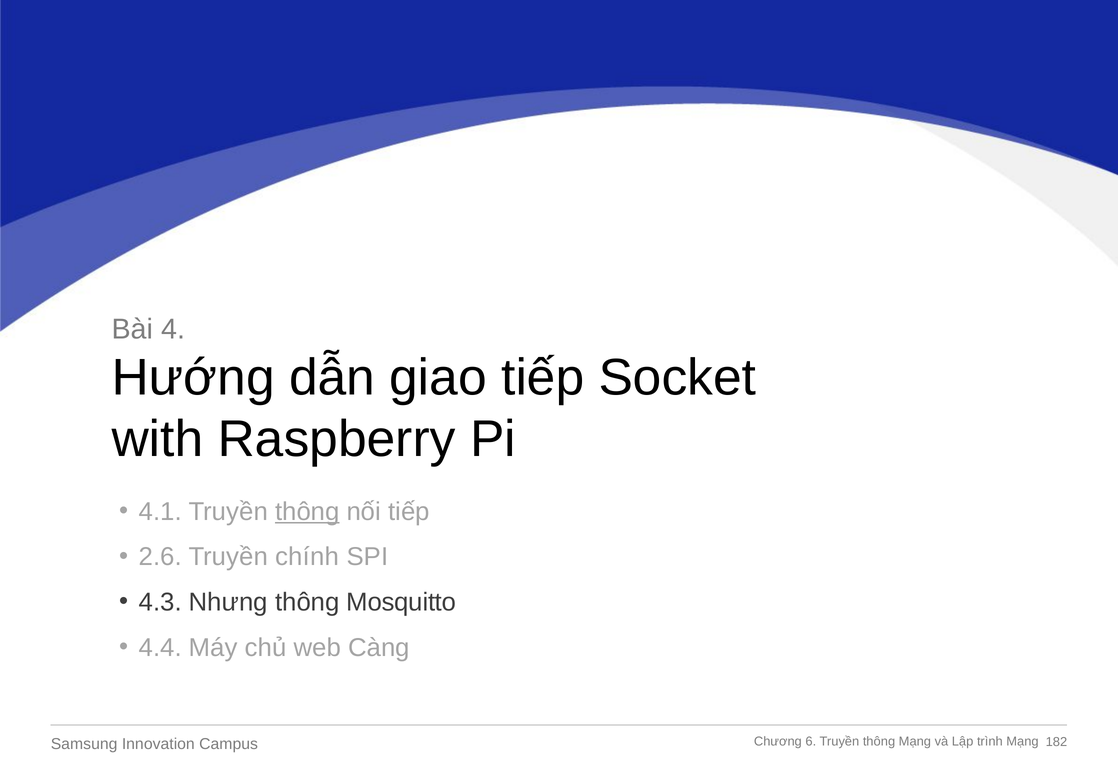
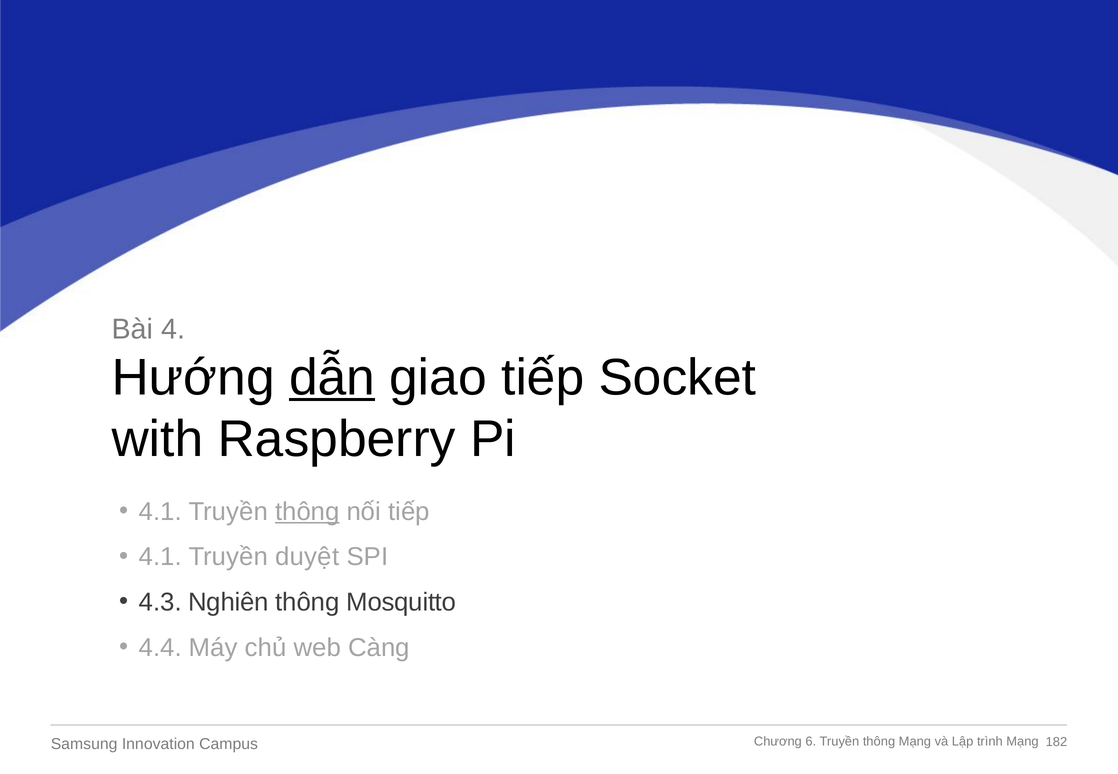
dẫn underline: none -> present (332, 378)
2.6: 2.6 -> 4.1 (160, 557)
chính: chính -> duyệt (307, 557)
Nhưng: Nhưng -> Nghiên (228, 602)
